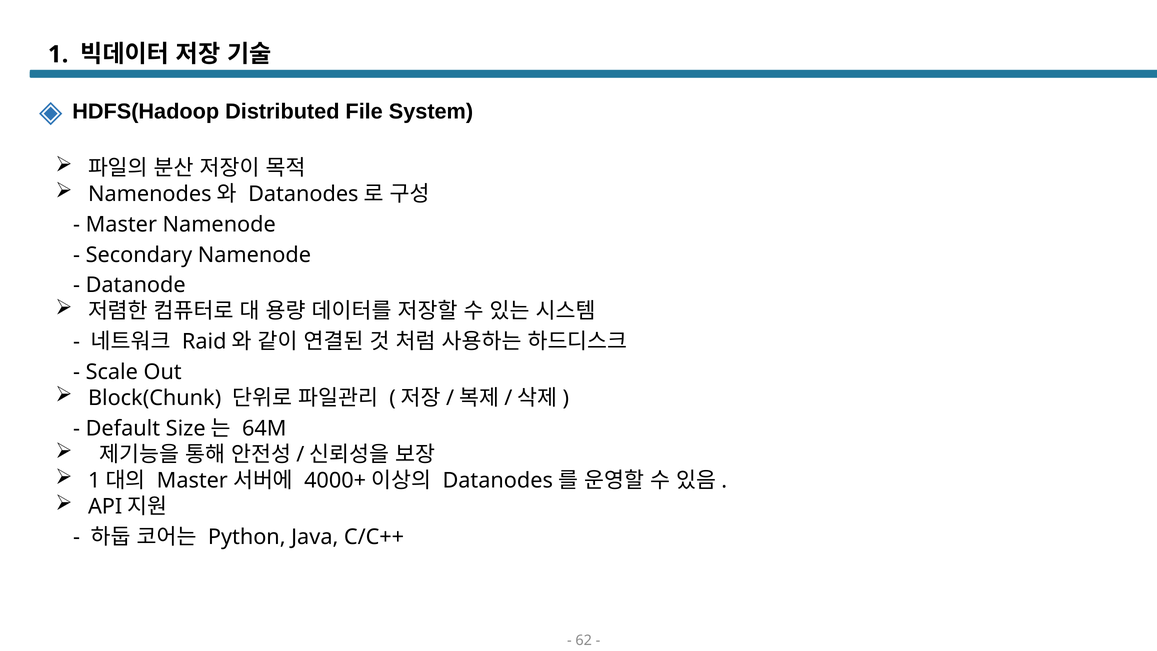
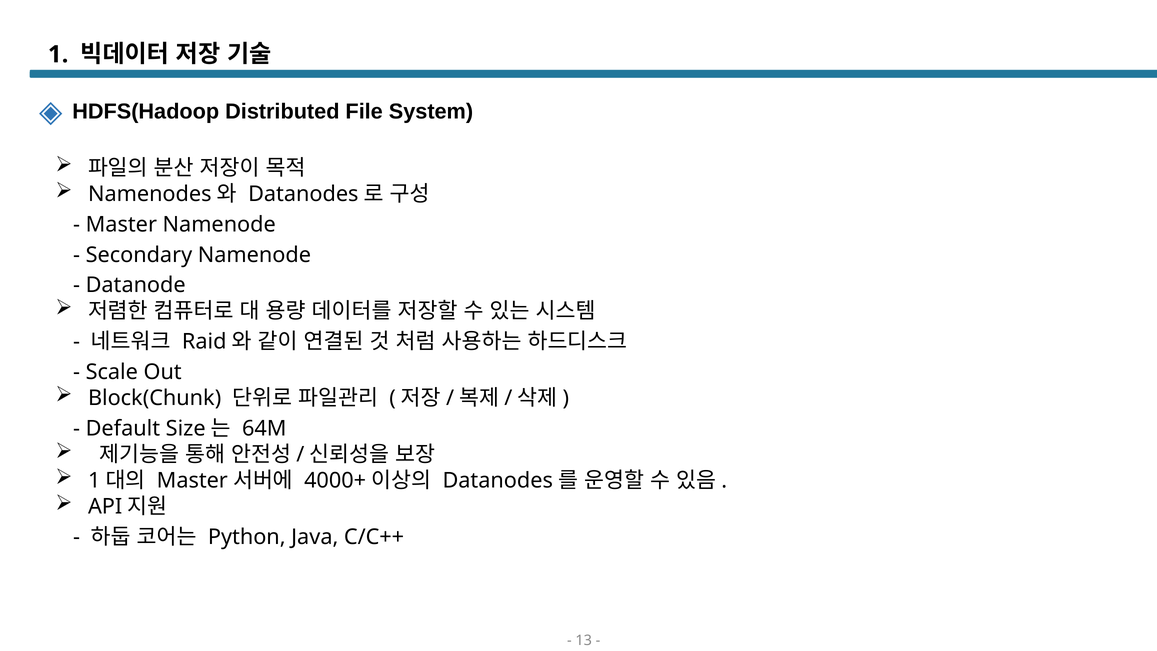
62: 62 -> 13 (584, 641)
